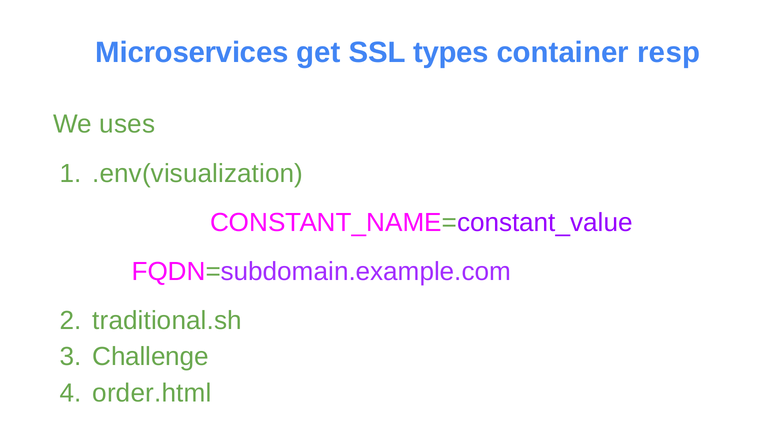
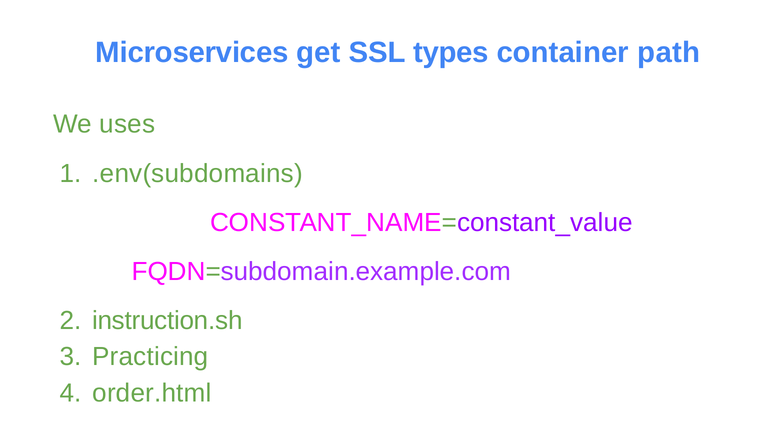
resp: resp -> path (669, 53)
.env(visualization: .env(visualization -> .env(subdomains (198, 173)
traditional.sh: traditional.sh -> instruction.sh (167, 321)
Challenge: Challenge -> Practicing (150, 357)
